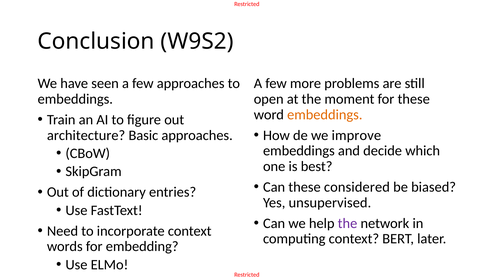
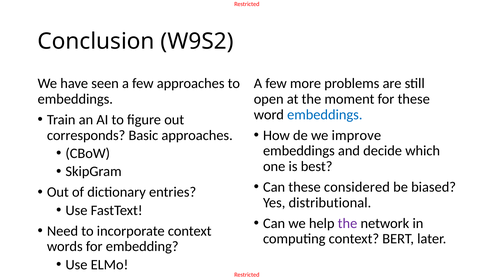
embeddings colour: orange -> blue (325, 115)
architecture: architecture -> corresponds (86, 135)
unsupervised: unsupervised -> distributional (330, 203)
